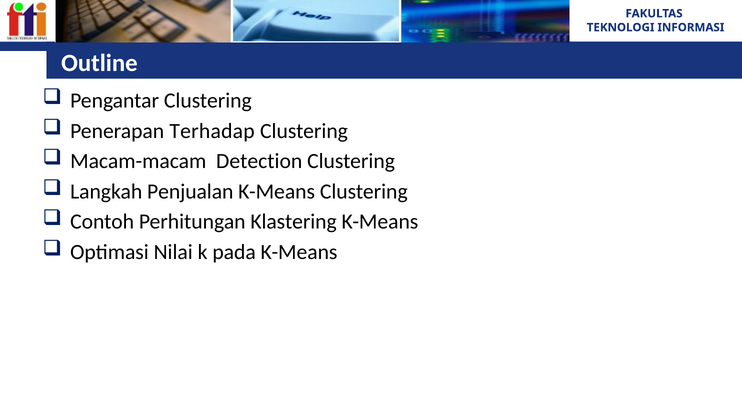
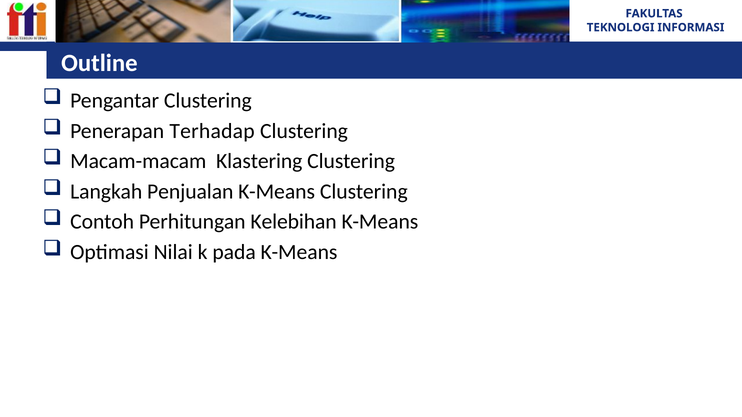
Detection: Detection -> Klastering (259, 161)
Klastering: Klastering -> Kelebihan (294, 222)
